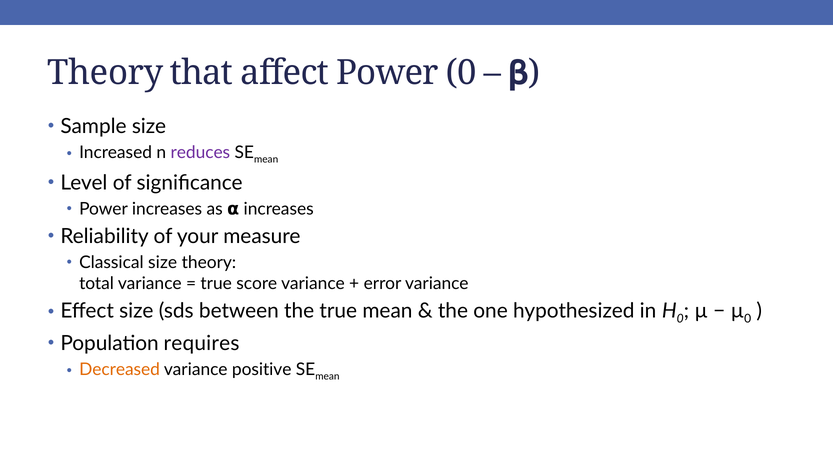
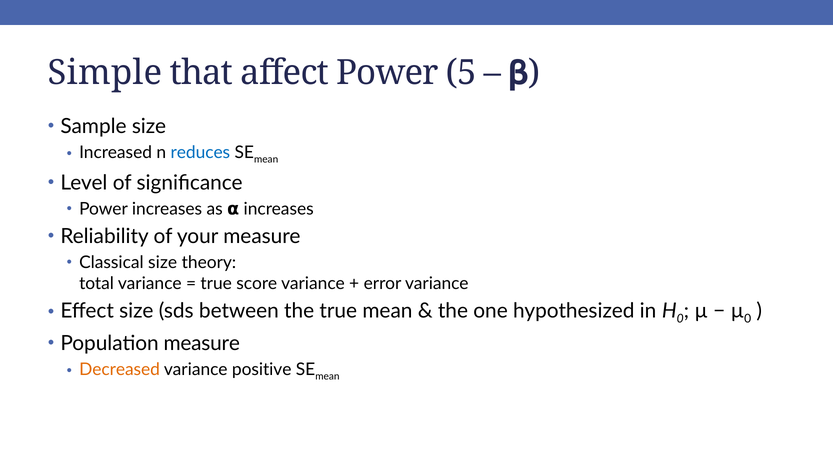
Theory: Theory -> Simple (105, 73)
Power 0: 0 -> 5 (461, 73)
reduces colour: purple -> blue (200, 153)
Population requires: requires -> measure (202, 343)
